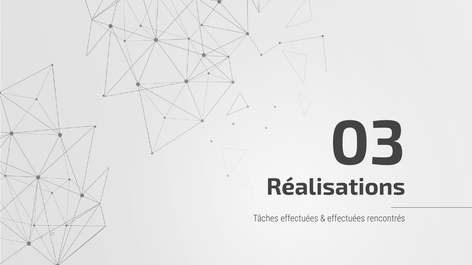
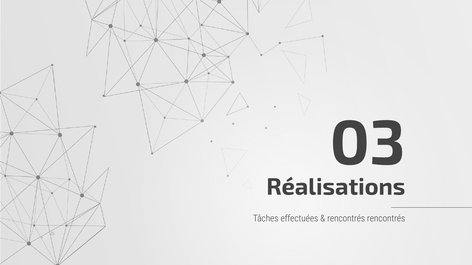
effectuées: effectuées -> rencontrés (346, 219)
